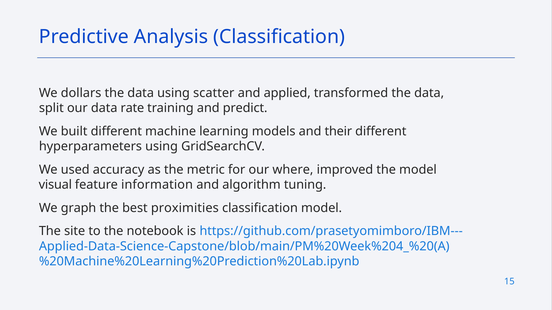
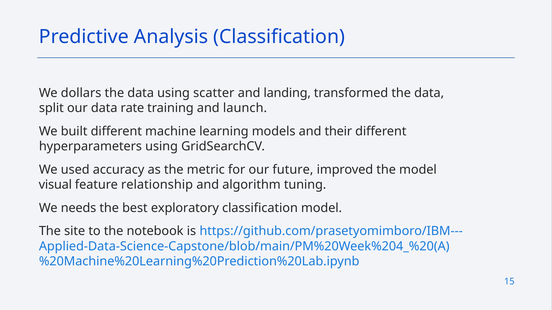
applied: applied -> landing (287, 93)
predict: predict -> launch (245, 108)
where: where -> future (293, 170)
information: information -> relationship (157, 185)
graph: graph -> needs (79, 208)
proximities: proximities -> exploratory (185, 208)
